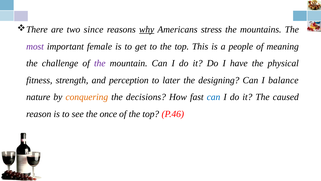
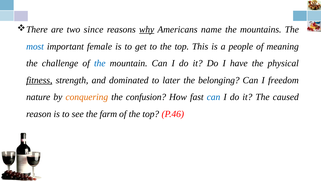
stress: stress -> name (211, 29)
most colour: purple -> blue (35, 46)
the colour: purple -> blue (100, 63)
fitness underline: none -> present (39, 80)
perception: perception -> dominated (129, 80)
designing: designing -> belonging (219, 80)
balance: balance -> freedom (283, 80)
decisions: decisions -> confusion (146, 97)
once: once -> farm (108, 114)
